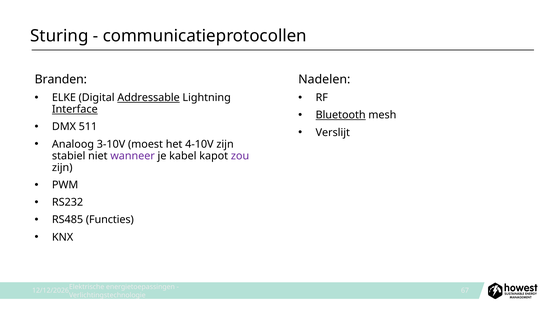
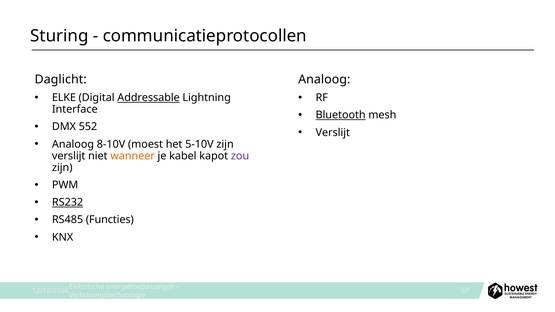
Nadelen: Nadelen -> Analoog (324, 79)
Branden: Branden -> Daglicht (61, 79)
Interface underline: present -> none (75, 109)
511: 511 -> 552 (88, 127)
3-10V: 3-10V -> 8-10V (111, 144)
4-10V: 4-10V -> 5-10V (199, 144)
stabiel: stabiel -> verslijt (69, 156)
wanneer colour: purple -> orange (133, 156)
RS232 underline: none -> present (68, 202)
